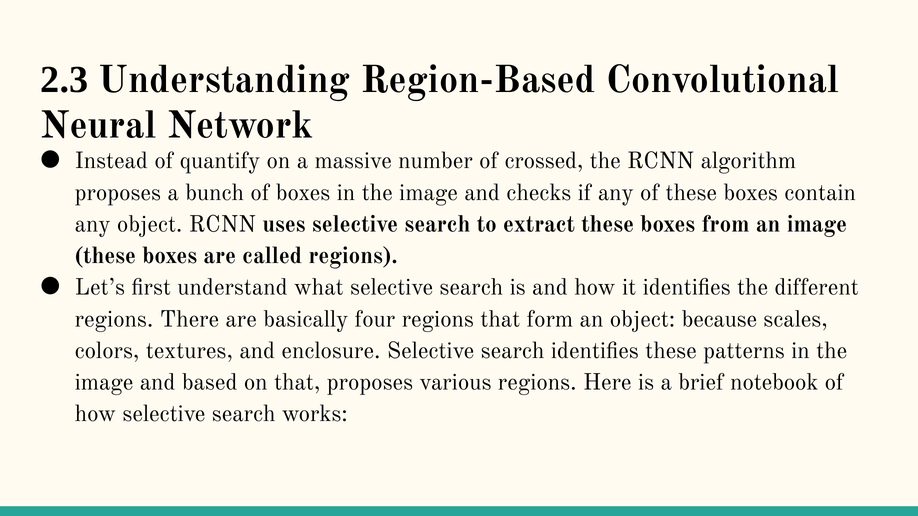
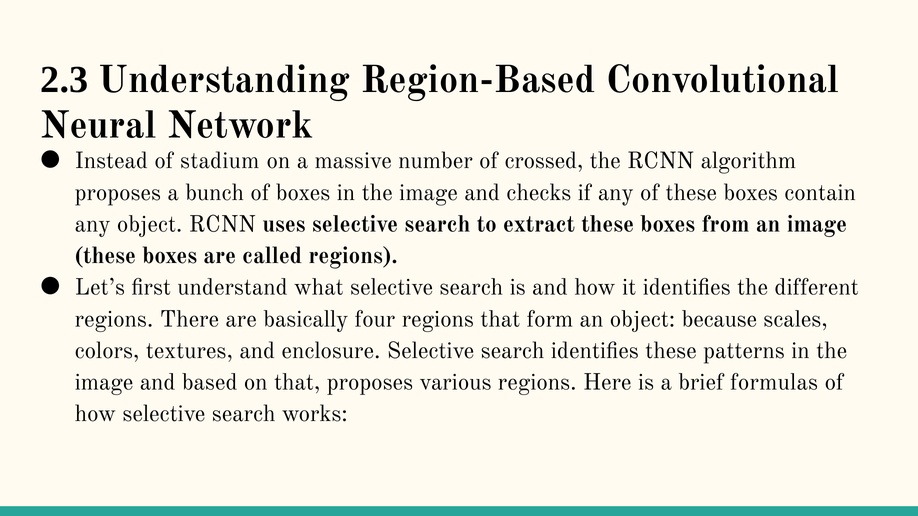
quantify: quantify -> stadium (220, 161)
notebook: notebook -> formulas (774, 383)
